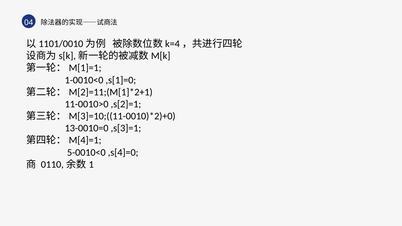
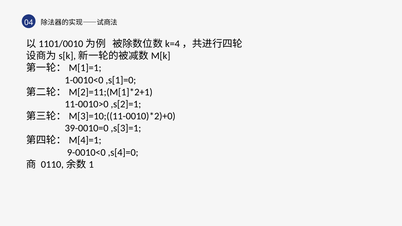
13-0010=0: 13-0010=0 -> 39-0010=0 (87, 128)
5-0010<0: 5-0010<0 -> 9-0010<0 (86, 152)
